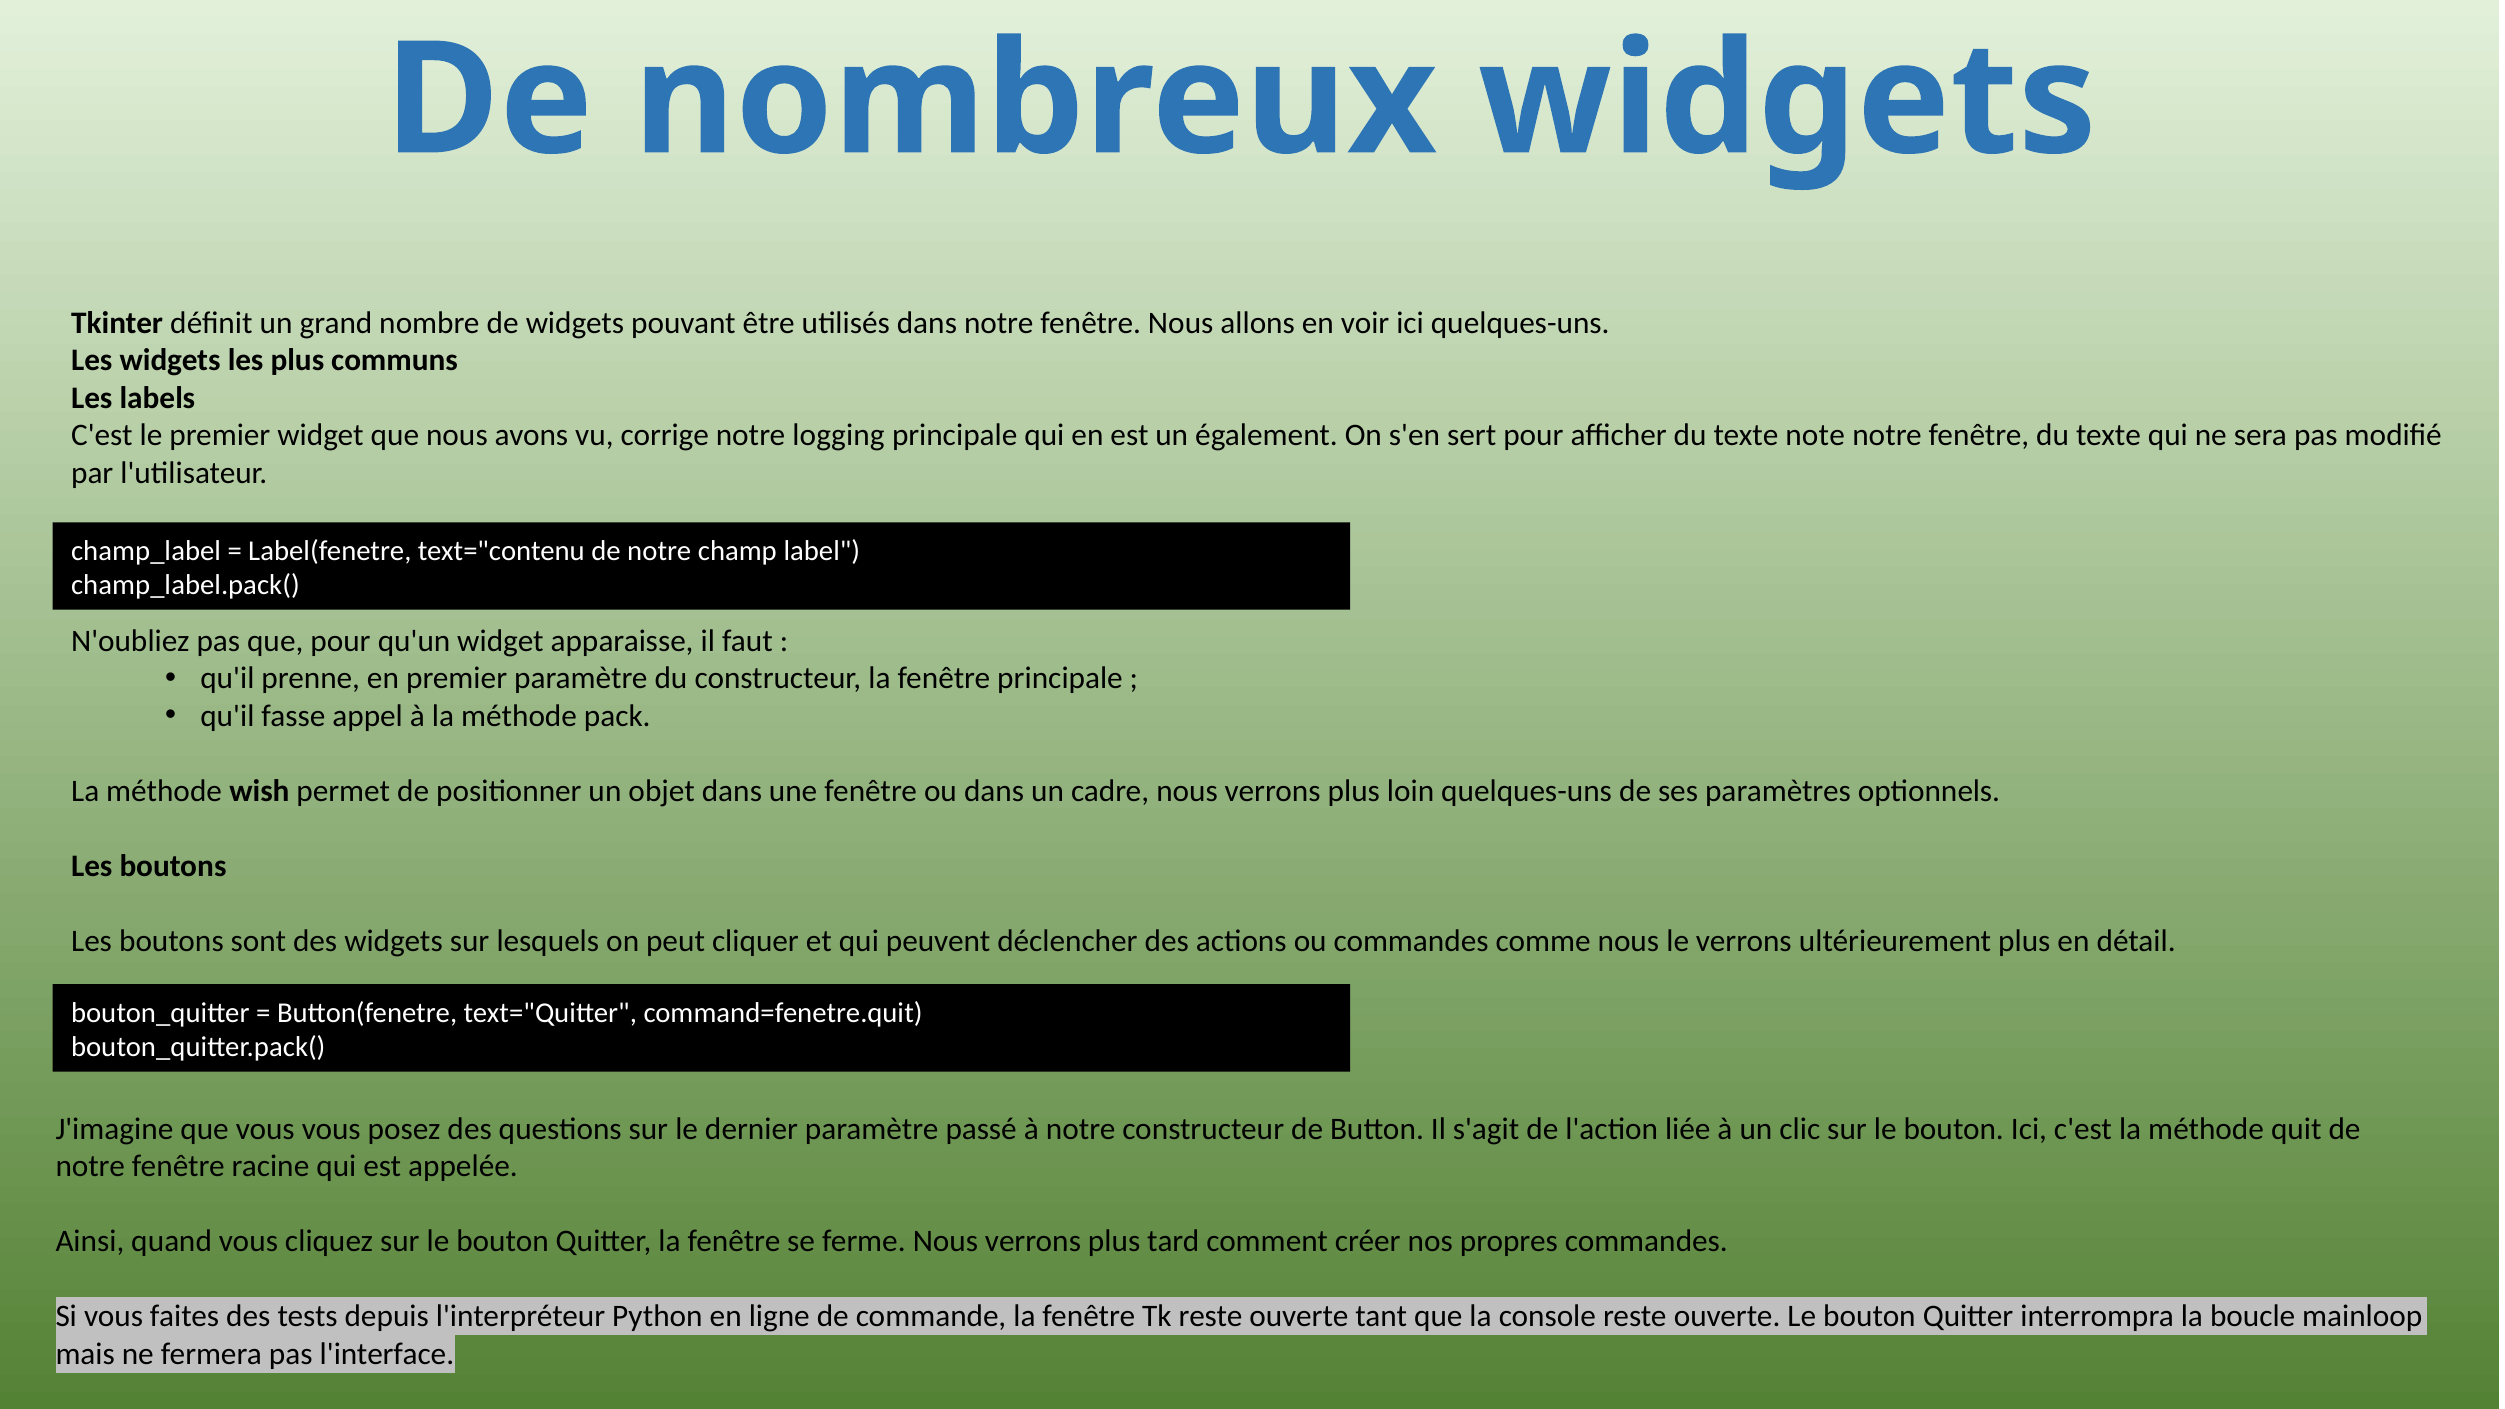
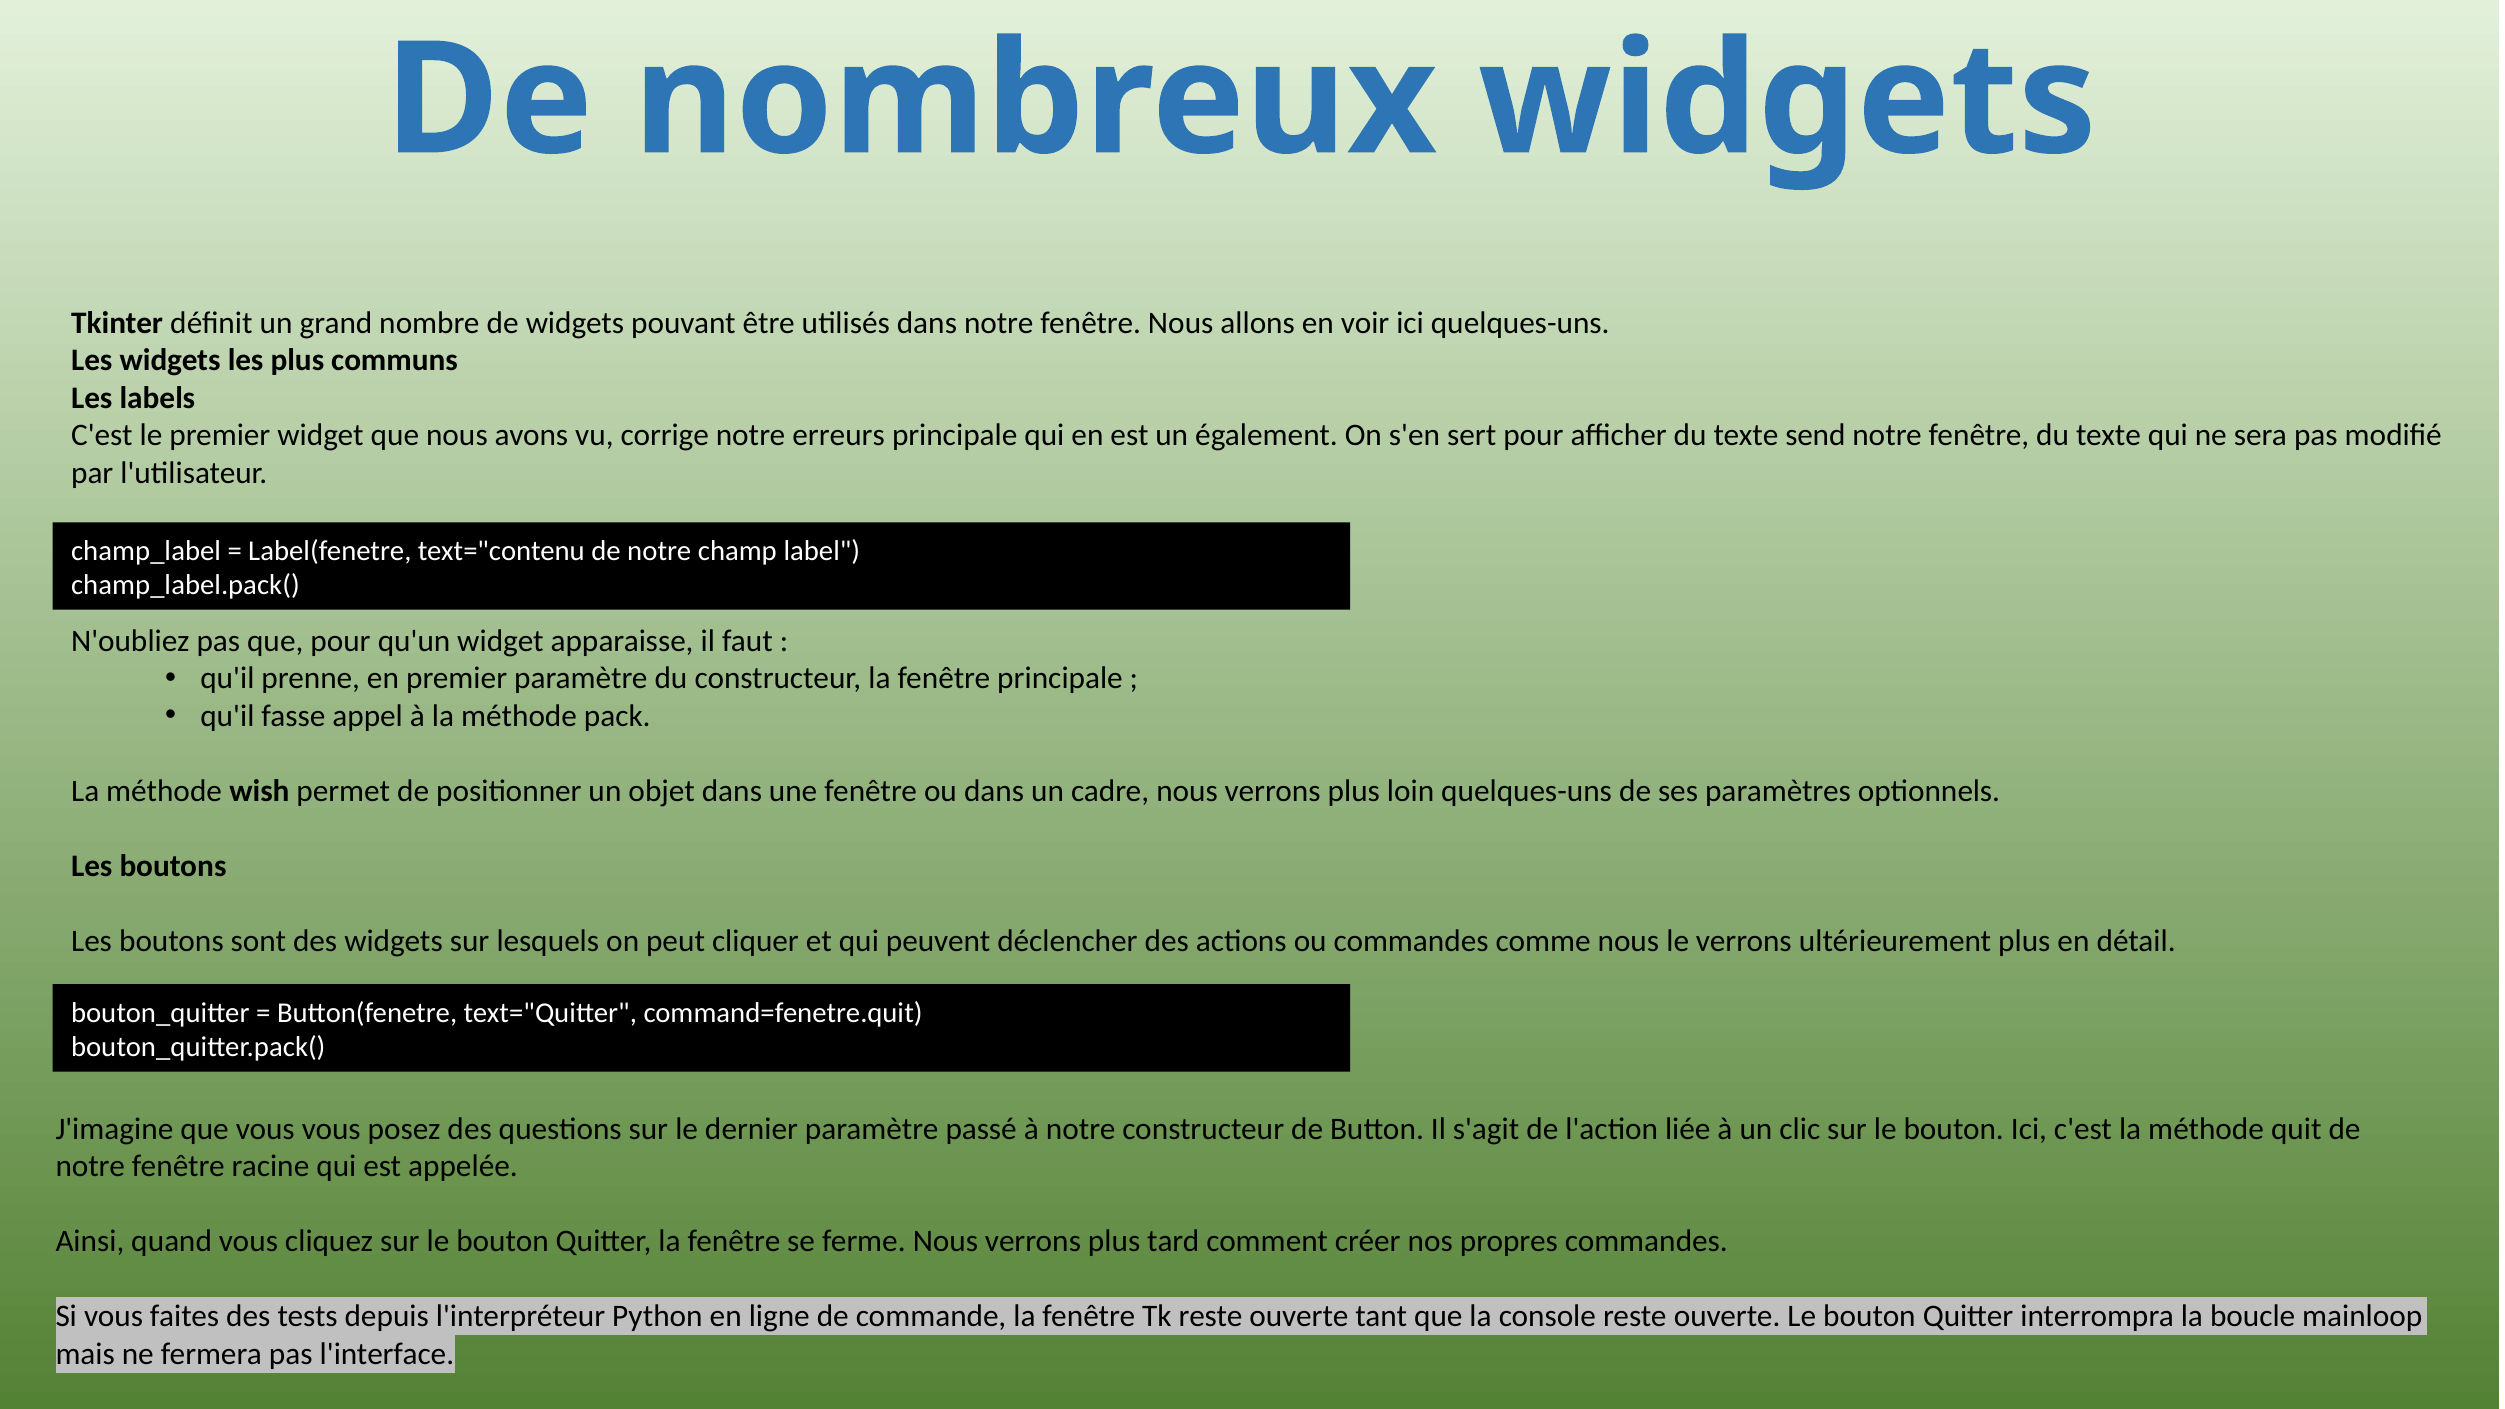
logging: logging -> erreurs (839, 436)
note: note -> send (1815, 436)
